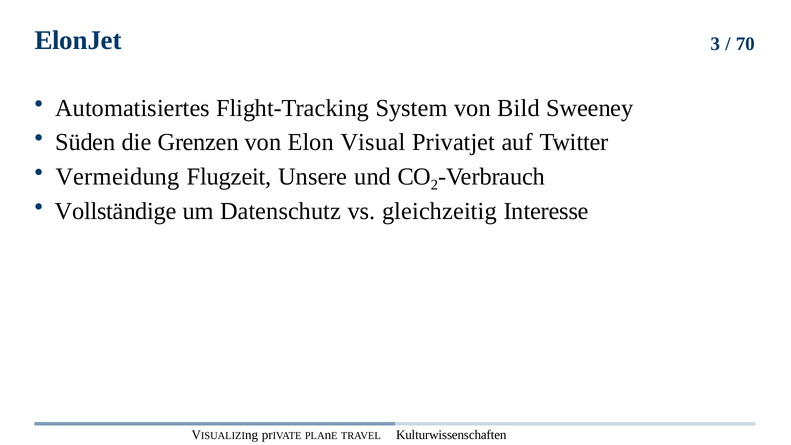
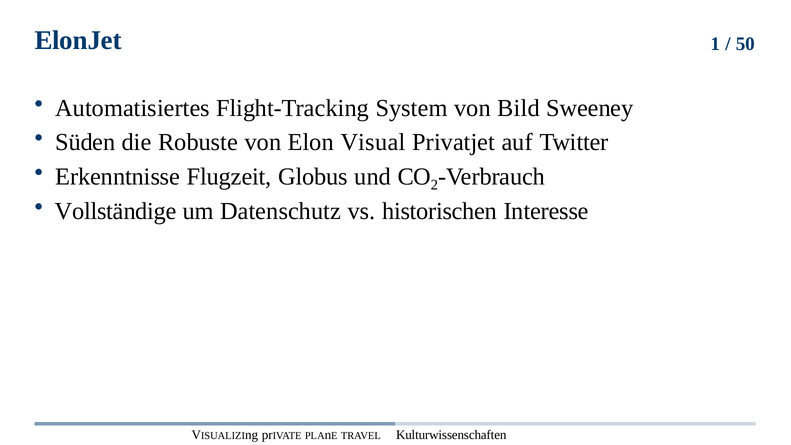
3: 3 -> 1 (715, 44)
70: 70 -> 50 (745, 44)
Grenzen: Grenzen -> Robuste (198, 142)
Vermeidung: Vermeidung -> Erkenntnisse (118, 177)
Unsere: Unsere -> Globus (313, 177)
gleichzeitig: gleichzeitig -> historischen (440, 211)
